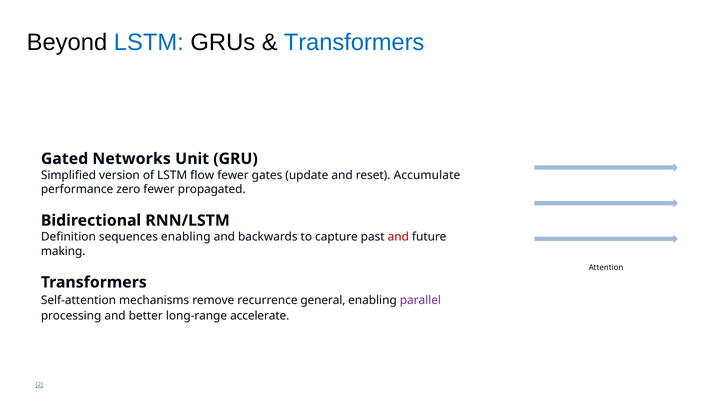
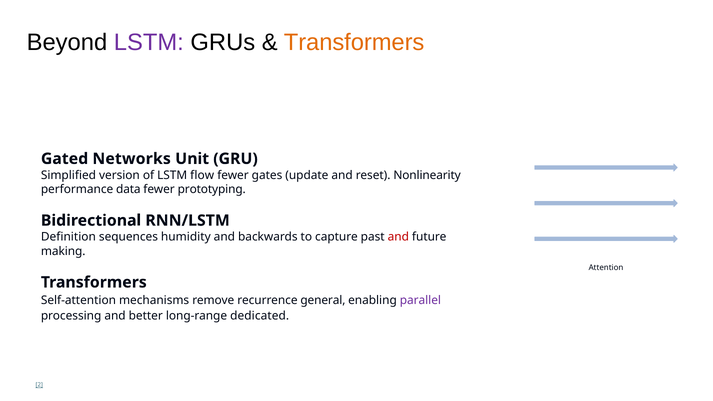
LSTM colour: blue -> purple (149, 43)
Transformers colour: blue -> orange (354, 43)
Accumulate: Accumulate -> Nonlinearity (427, 175)
zero: zero -> data (128, 189)
propagated: propagated -> prototyping (212, 189)
sequences enabling: enabling -> humidity (186, 237)
accelerate: accelerate -> dedicated (260, 316)
